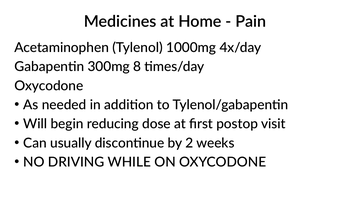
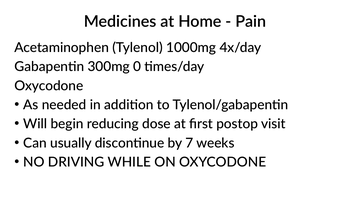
8: 8 -> 0 (137, 67)
2: 2 -> 7 (189, 143)
